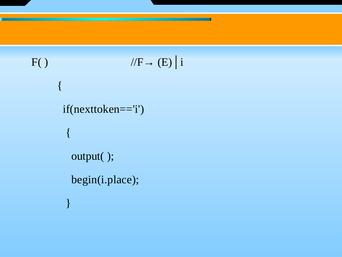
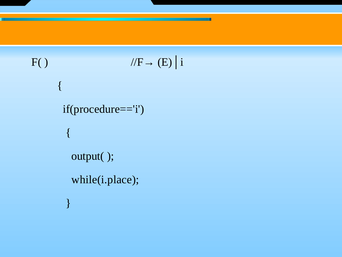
if(nexttoken=='i: if(nexttoken=='i -> if(procedure=='i (103, 109)
begin(i.place: begin(i.place -> while(i.place (105, 179)
